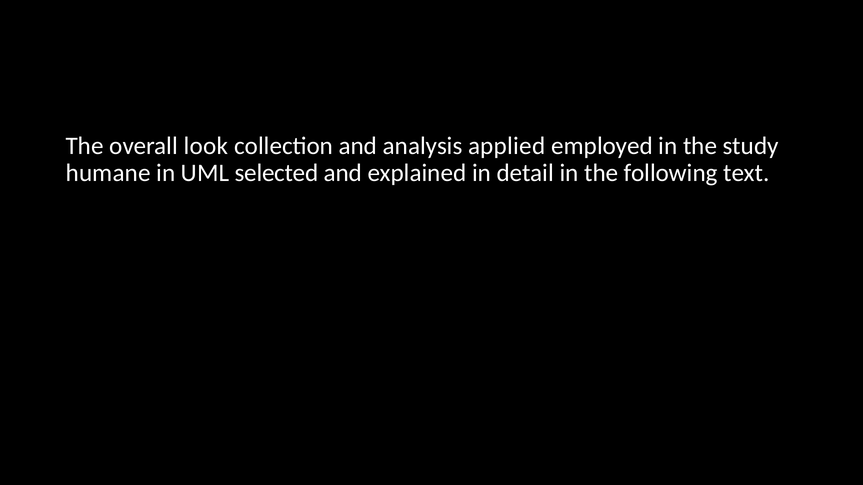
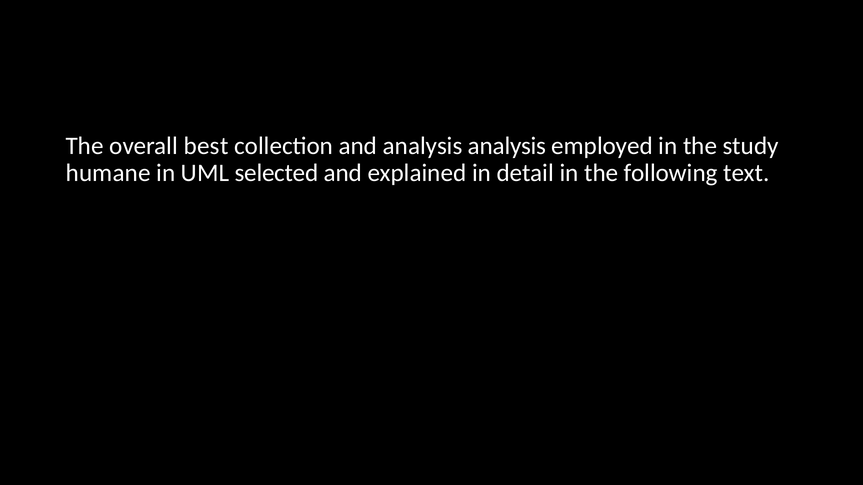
look: look -> best (206, 146)
analysis applied: applied -> analysis (507, 146)
